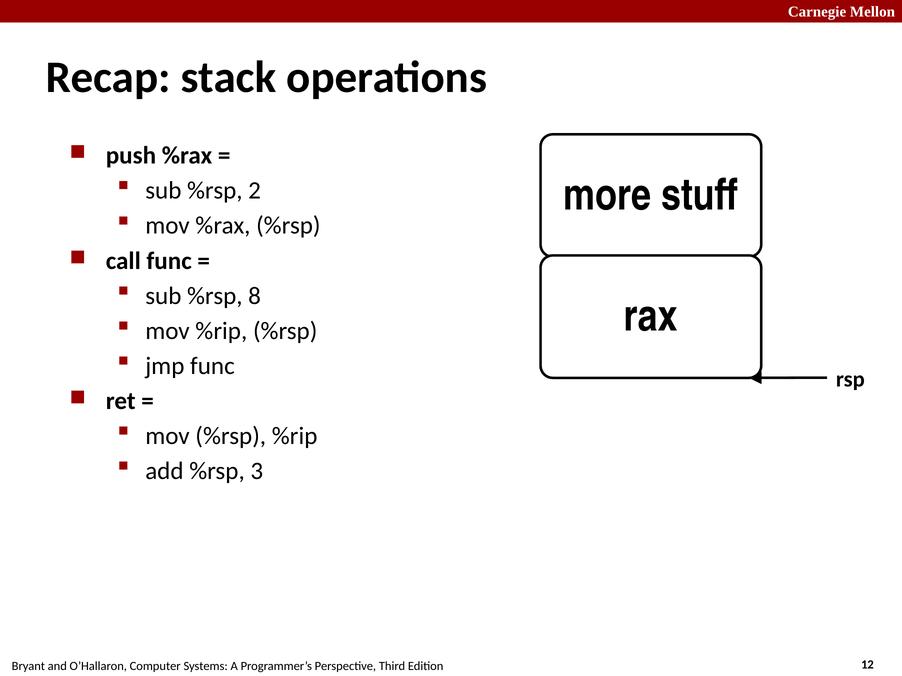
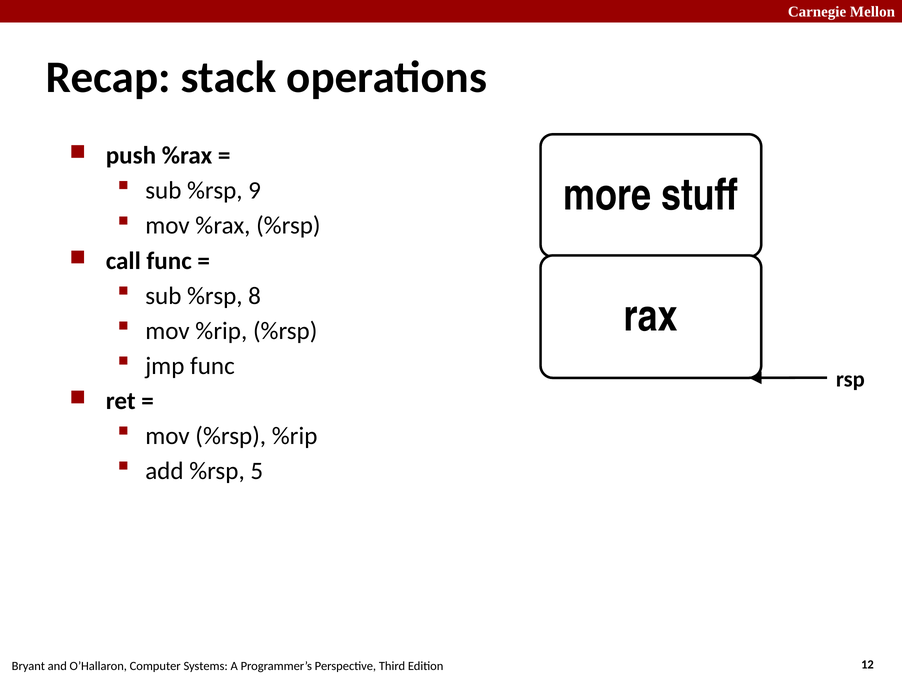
2: 2 -> 9 (255, 191)
3: 3 -> 5 (257, 471)
